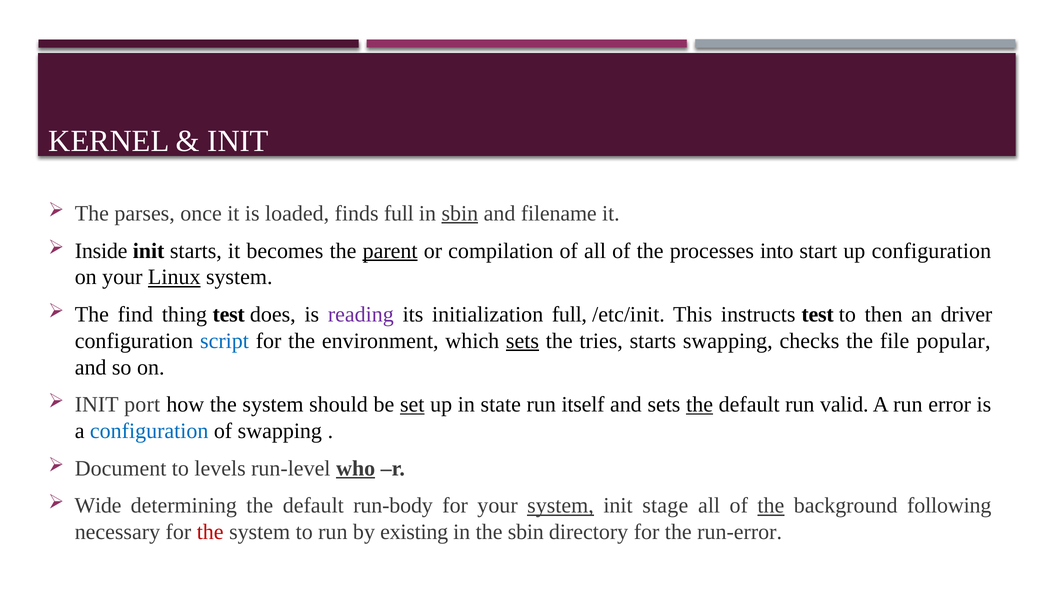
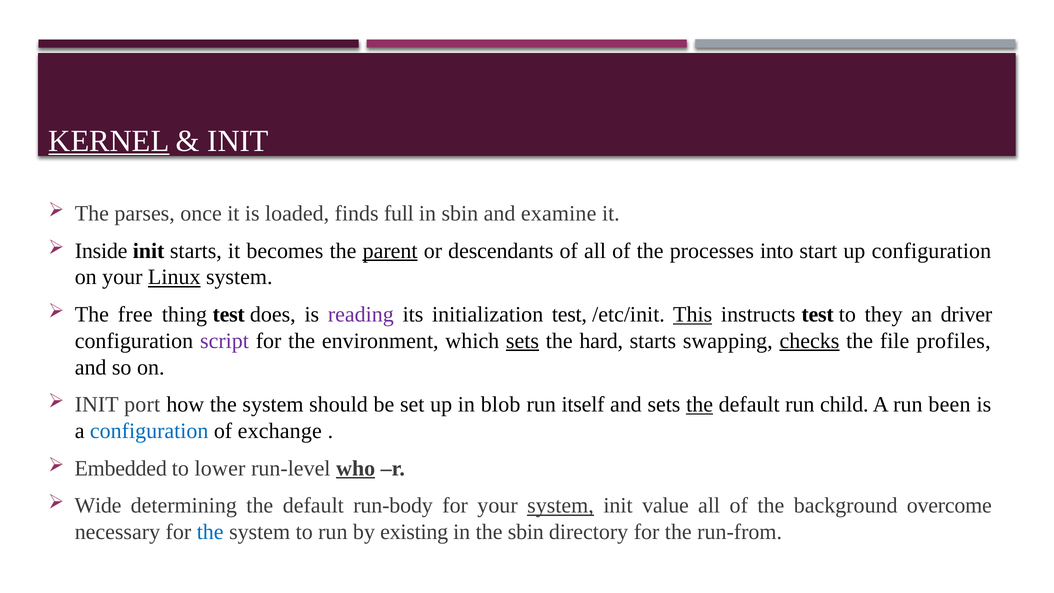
KERNEL underline: none -> present (109, 141)
sbin underline: present -> none (460, 213)
filename: filename -> examine (559, 213)
compilation: compilation -> descendants (501, 251)
find: find -> free (135, 314)
initialization full: full -> test (569, 314)
This underline: none -> present (693, 314)
then: then -> they (884, 314)
script colour: blue -> purple (224, 341)
tries: tries -> hard (601, 341)
checks underline: none -> present (809, 341)
popular: popular -> profiles (953, 341)
set underline: present -> none (412, 405)
state: state -> blob (501, 405)
valid: valid -> child (844, 405)
error: error -> been (950, 405)
of swapping: swapping -> exchange (280, 431)
Document: Document -> Embedded (121, 468)
levels: levels -> lower (220, 468)
stage: stage -> value (666, 506)
the underline: present -> none (771, 506)
following: following -> overcome (949, 506)
the colour: red -> blue (210, 532)
run-error: run-error -> run-from (740, 532)
